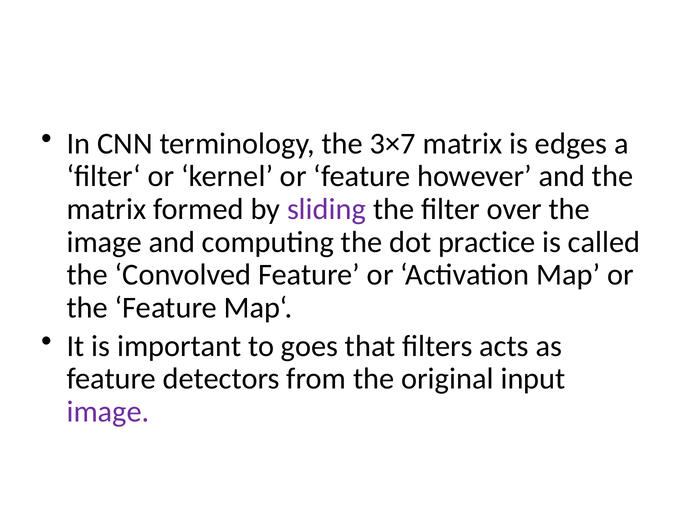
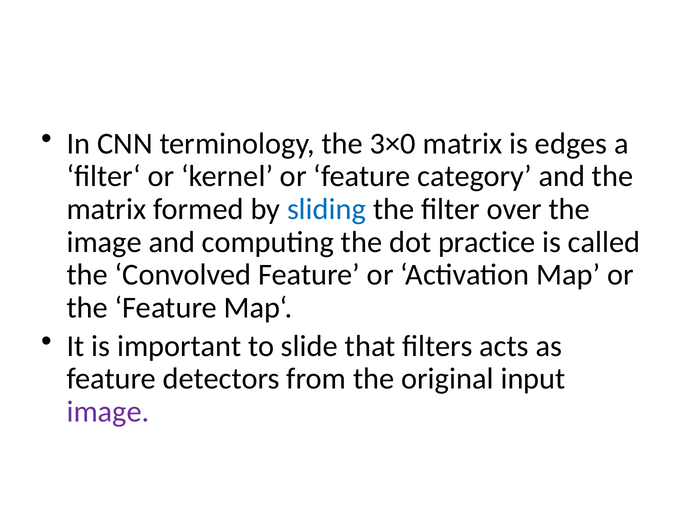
3×7: 3×7 -> 3×0 (393, 143)
however: however -> category (475, 176)
sliding colour: purple -> blue (327, 209)
goes: goes -> slide (309, 346)
